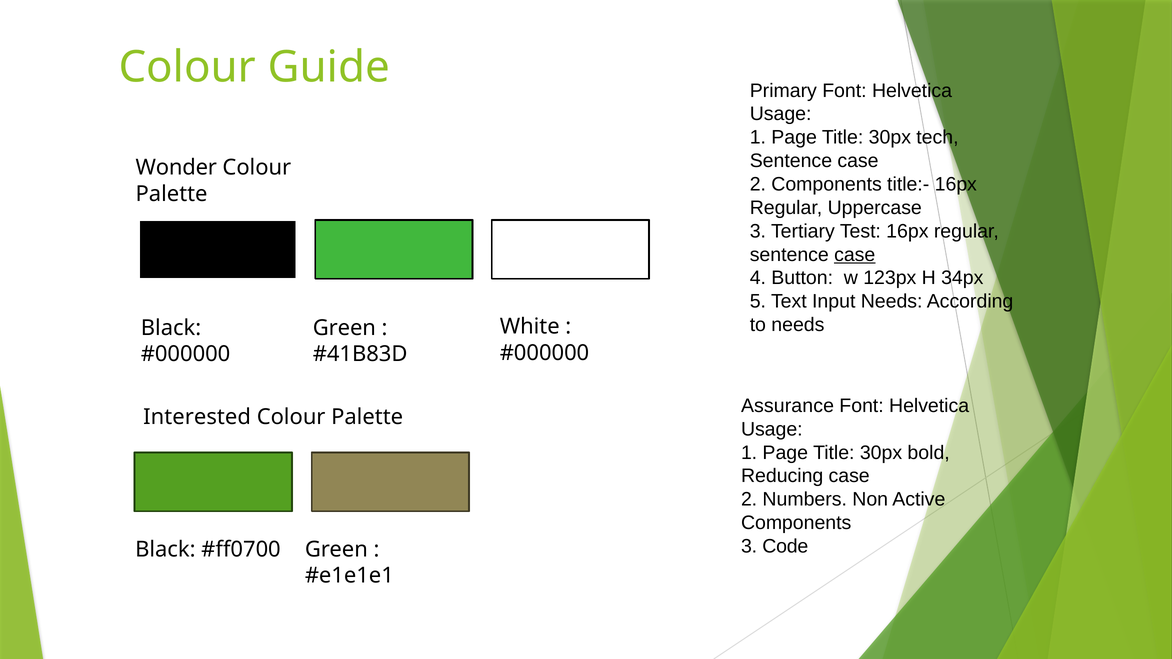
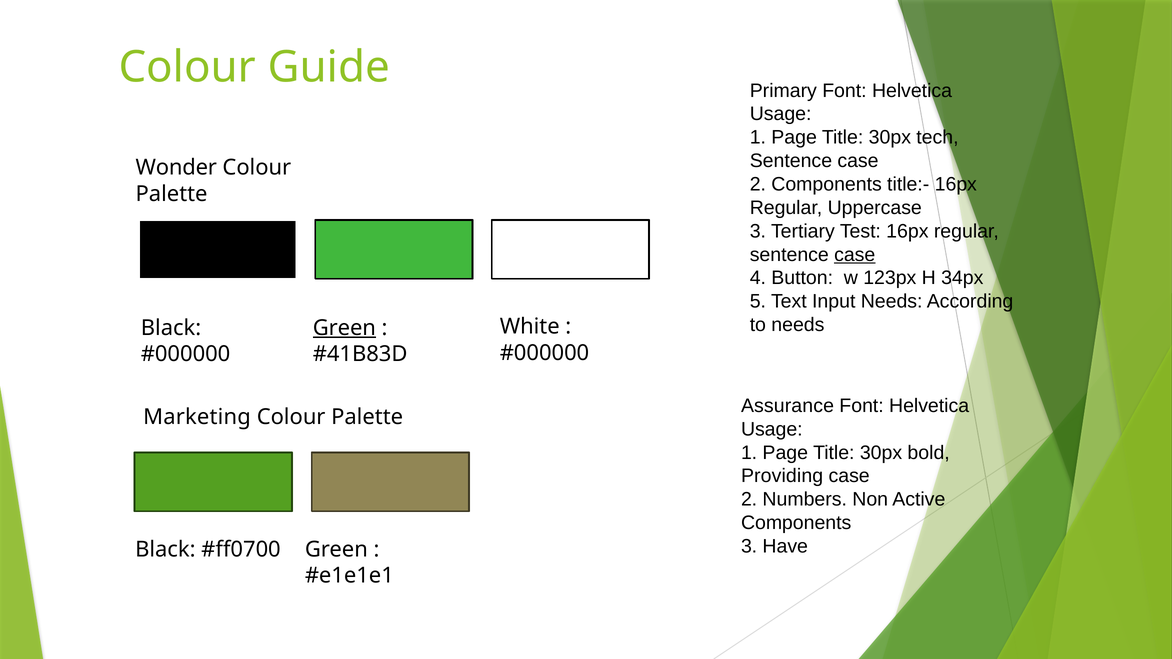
Green underline: none -> present (344, 328)
Interested: Interested -> Marketing (197, 417)
Reducing: Reducing -> Providing (782, 476)
Code: Code -> Have (785, 546)
